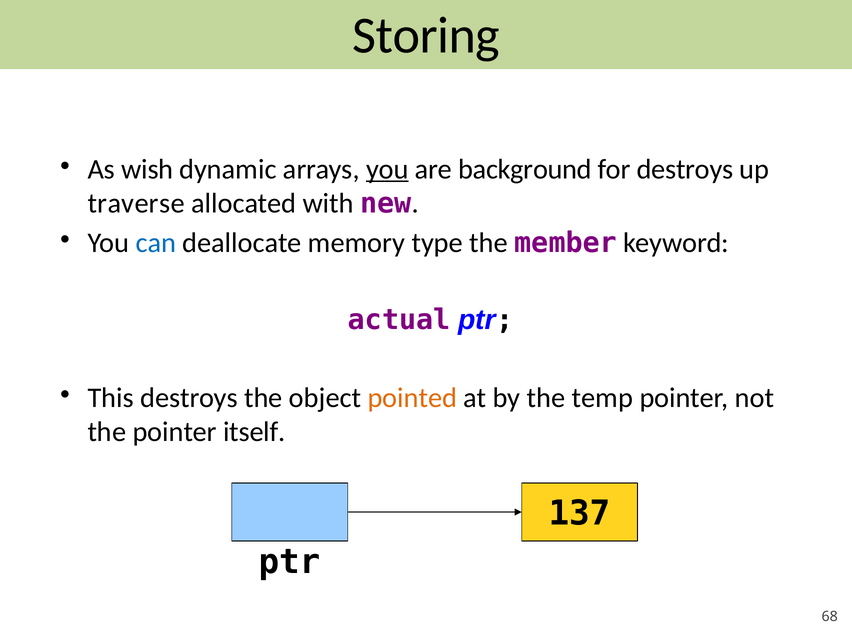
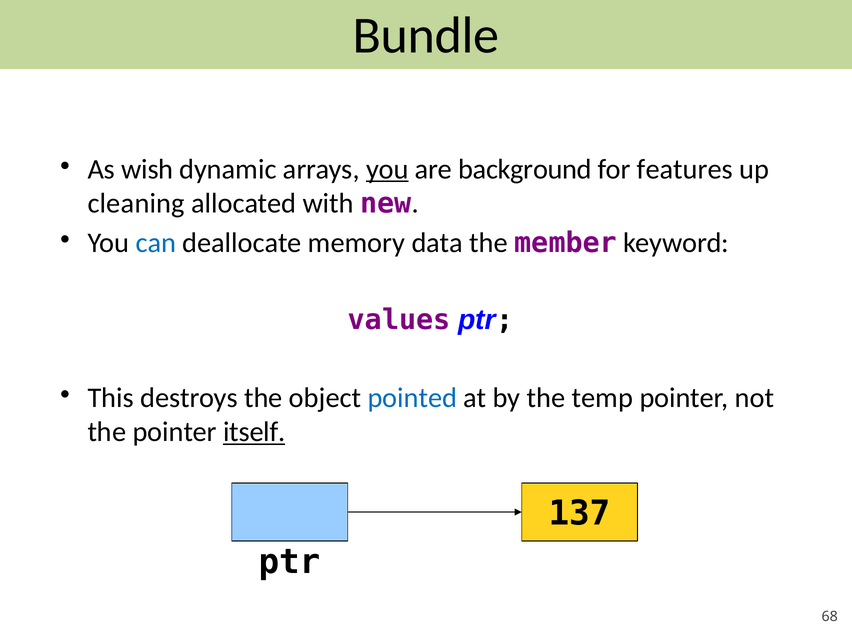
Storing: Storing -> Bundle (426, 36)
for destroys: destroys -> features (685, 169)
traverse: traverse -> cleaning (136, 203)
type: type -> data (437, 243)
actual: actual -> values (399, 320)
pointed colour: orange -> blue (412, 398)
itself underline: none -> present (254, 432)
